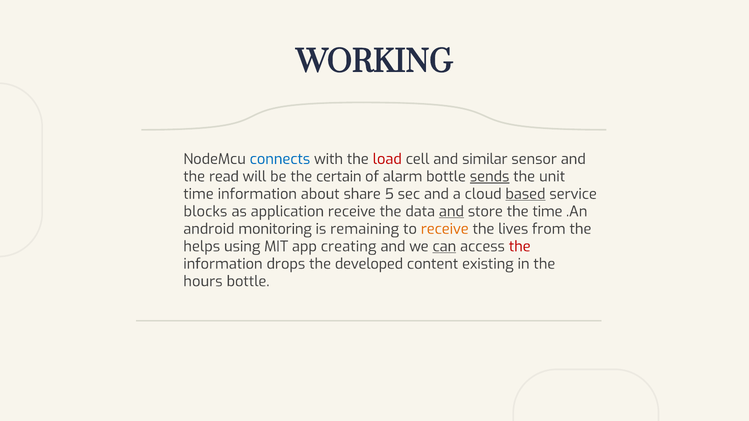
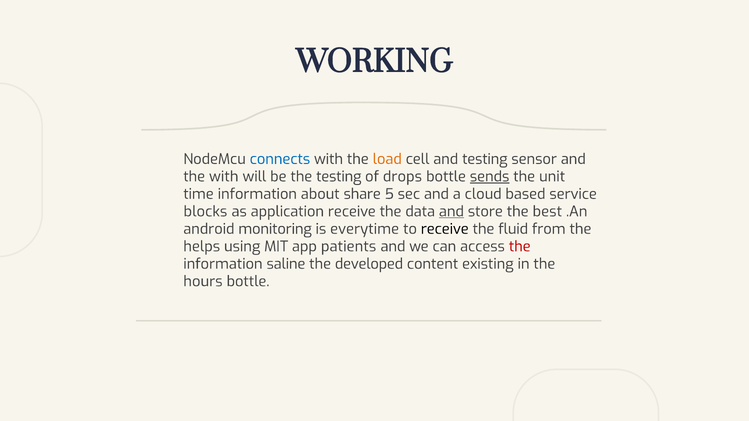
load colour: red -> orange (387, 159)
and similar: similar -> testing (485, 159)
the read: read -> with (224, 177)
the certain: certain -> testing (339, 177)
alarm: alarm -> drops (402, 177)
based underline: present -> none (525, 194)
the time: time -> best (547, 212)
remaining: remaining -> everytime (365, 229)
receive colour: orange -> black (445, 229)
lives: lives -> fluid (513, 229)
creating: creating -> patients (349, 247)
can underline: present -> none (444, 247)
drops: drops -> saline (286, 264)
